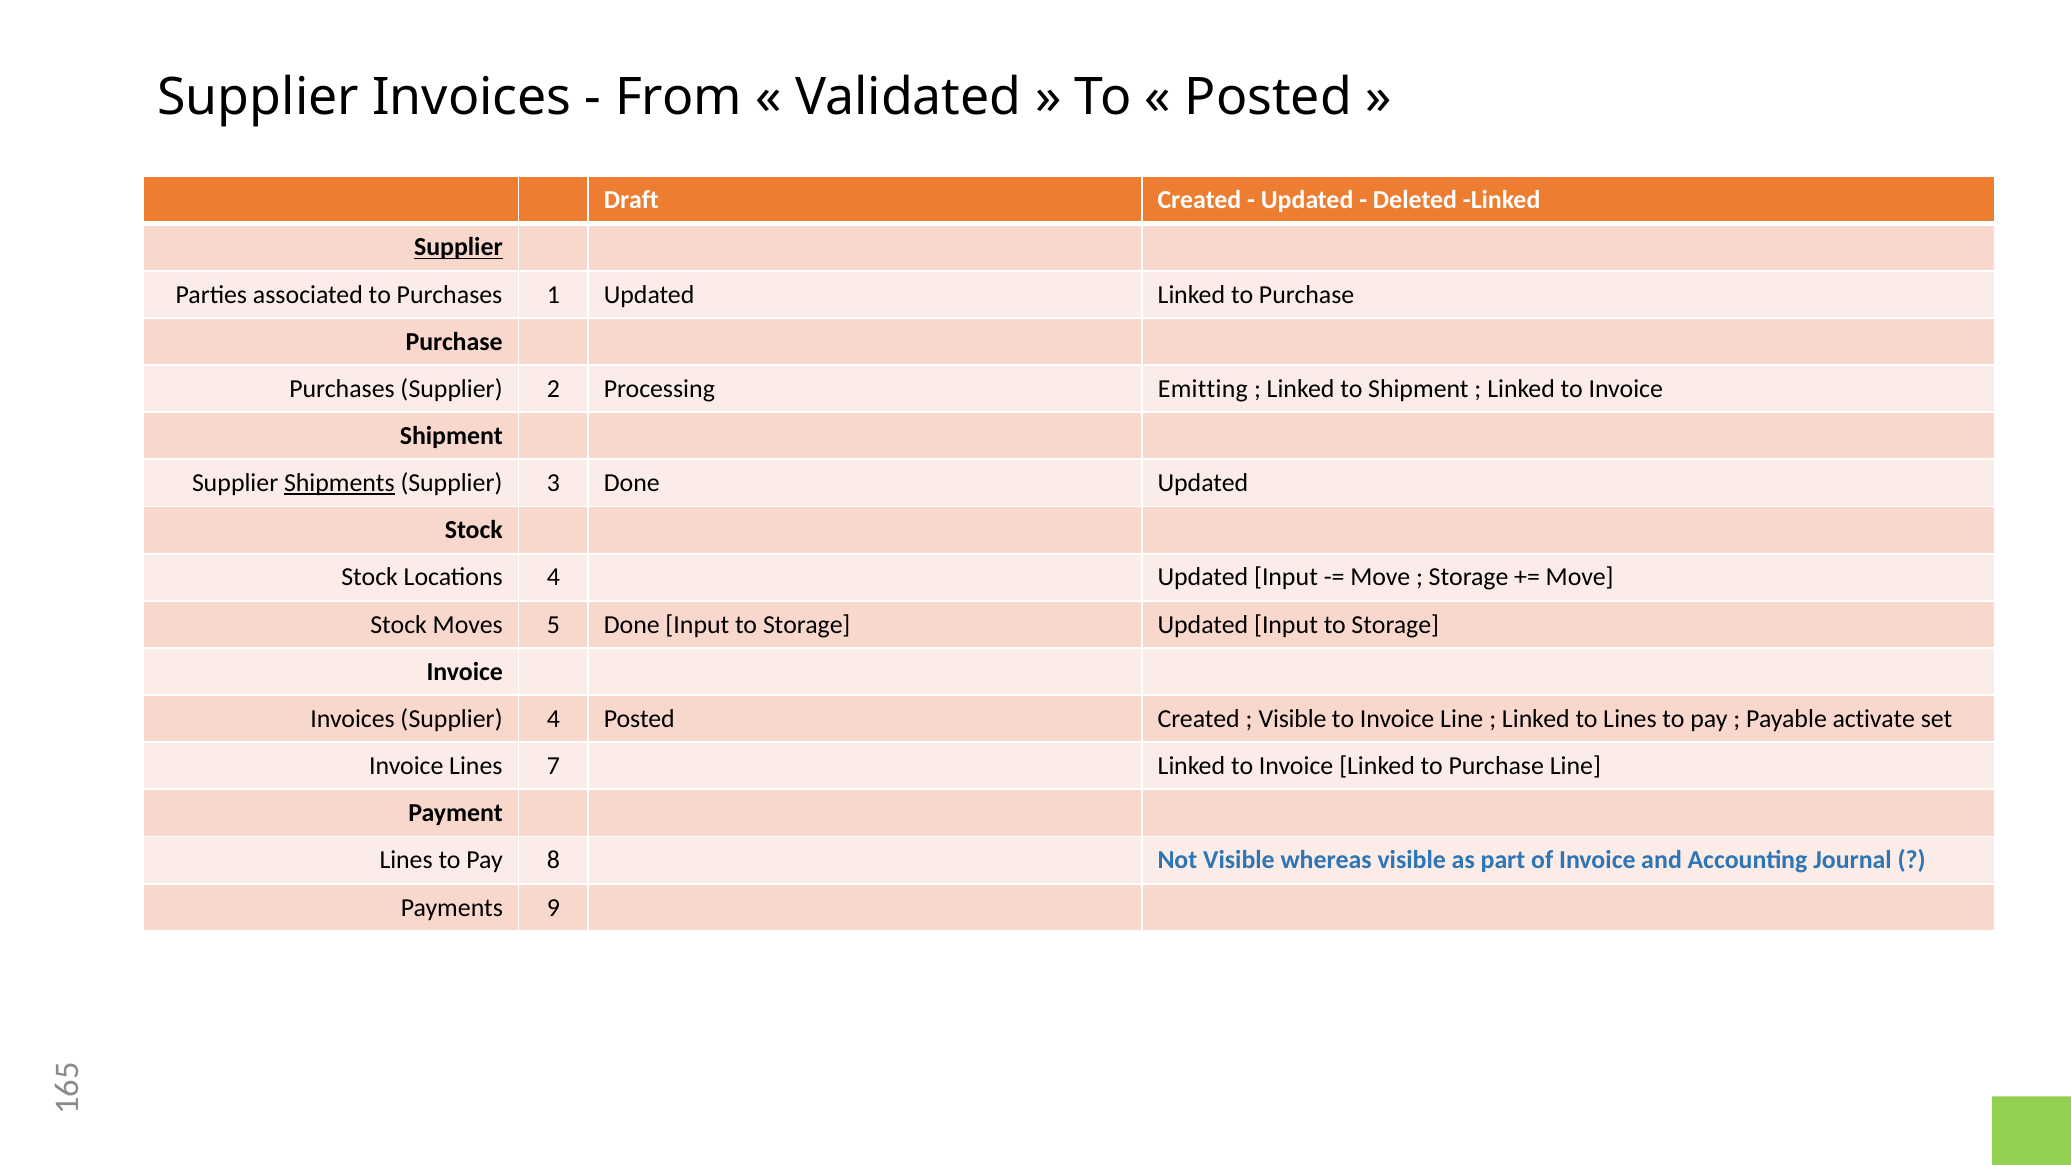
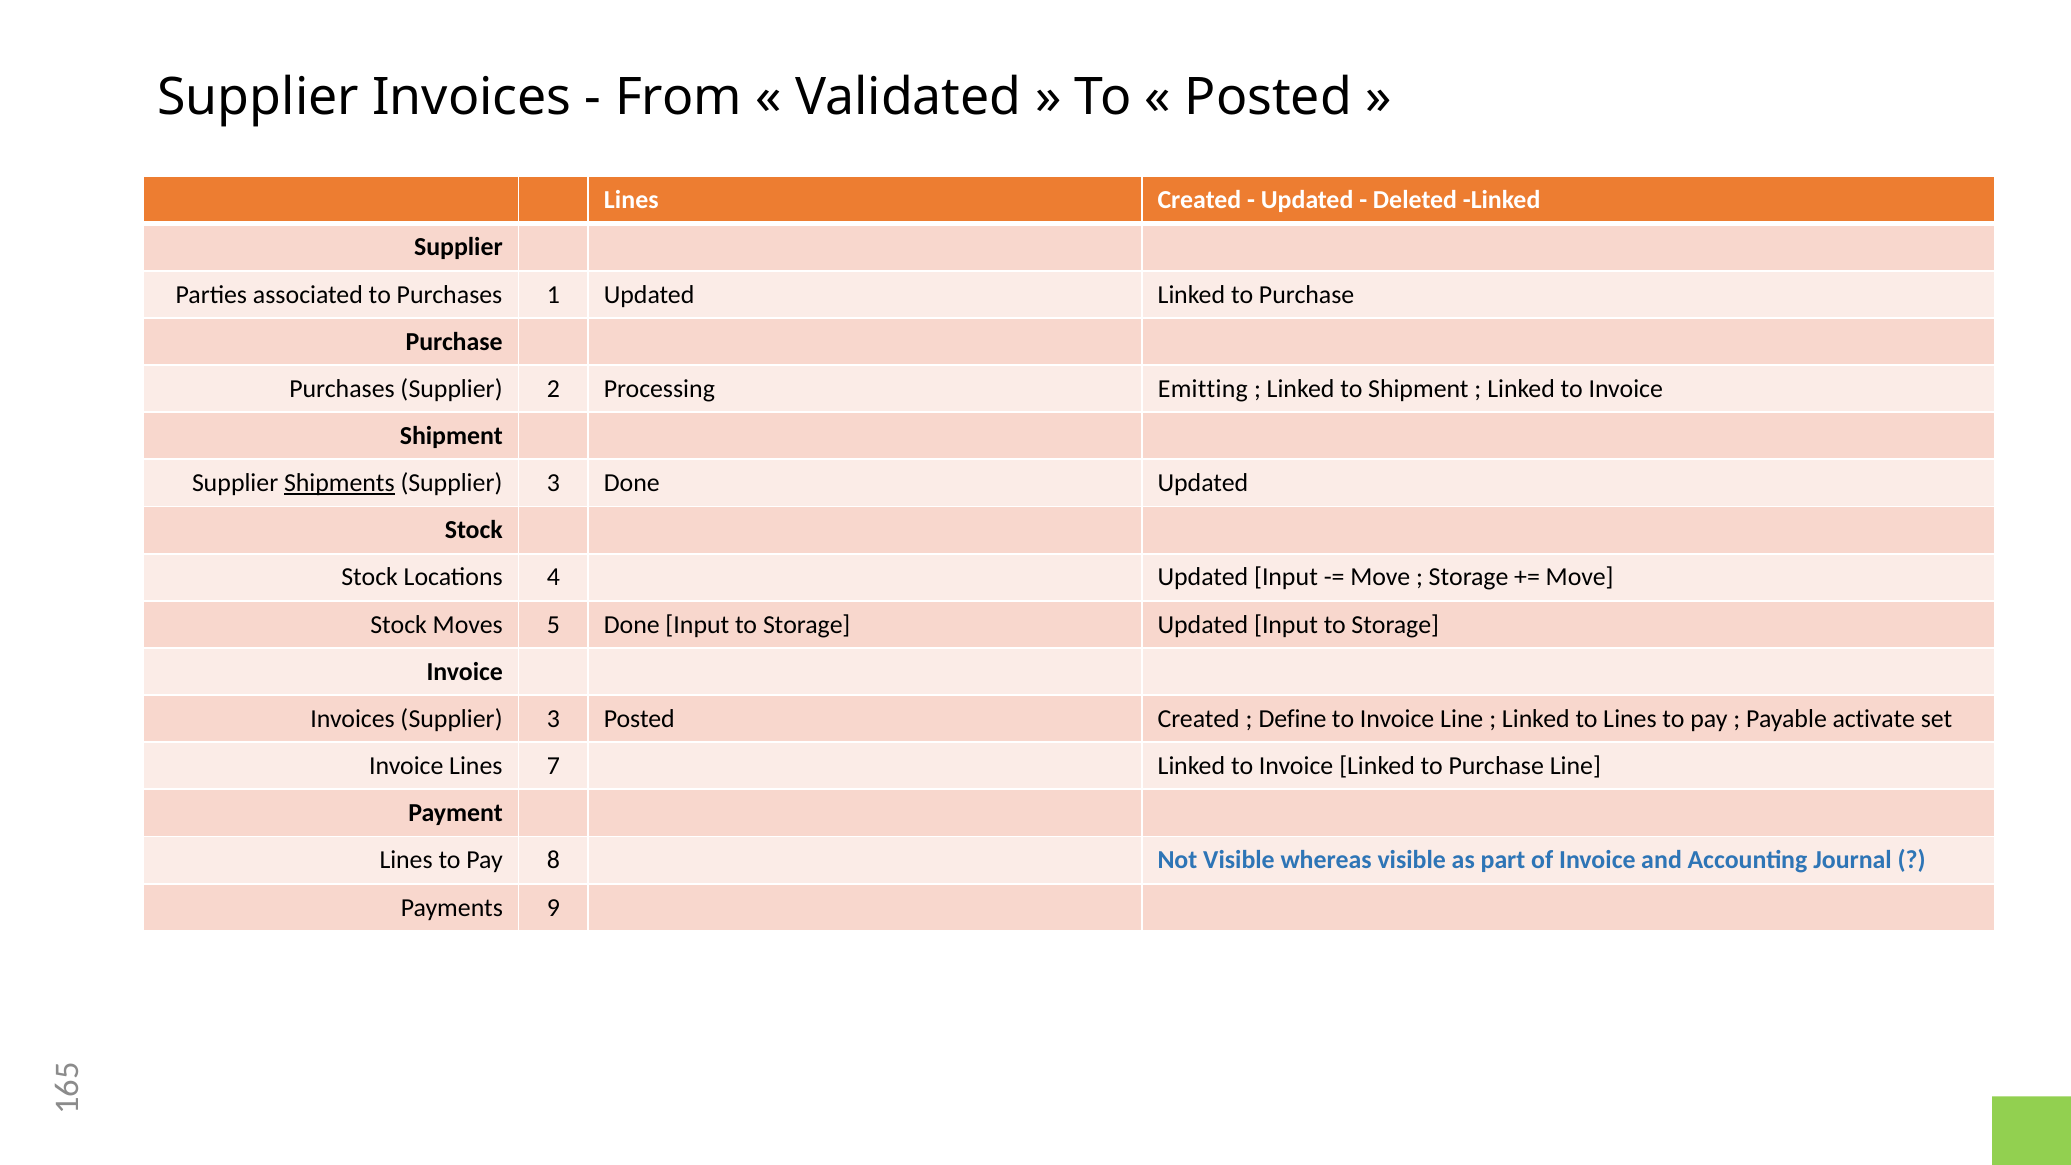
Draft: Draft -> Lines (631, 200)
Supplier underline: present -> none (458, 247)
Invoices Supplier 4: 4 -> 3 (553, 719)
Visible: Visible -> Define (1293, 719)
